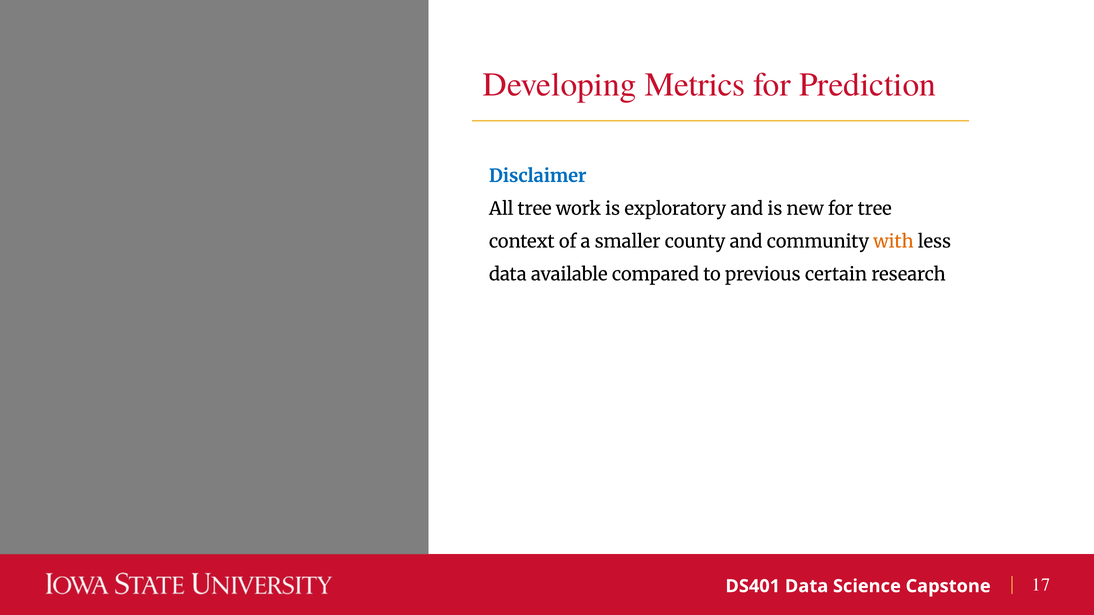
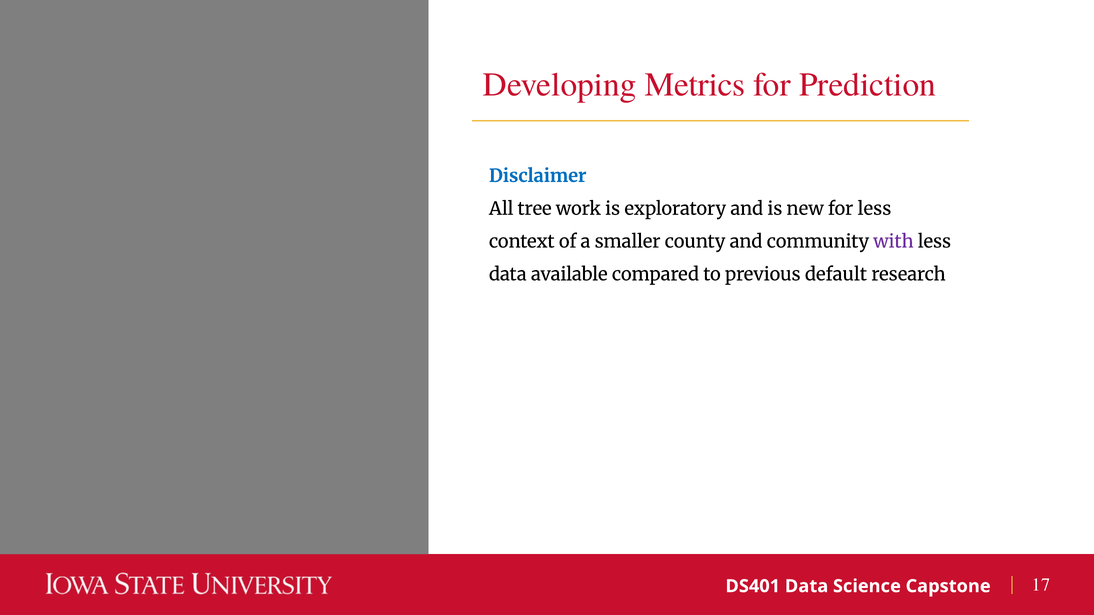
for tree: tree -> less (875, 209)
with colour: orange -> purple (893, 242)
certain: certain -> default (836, 275)
